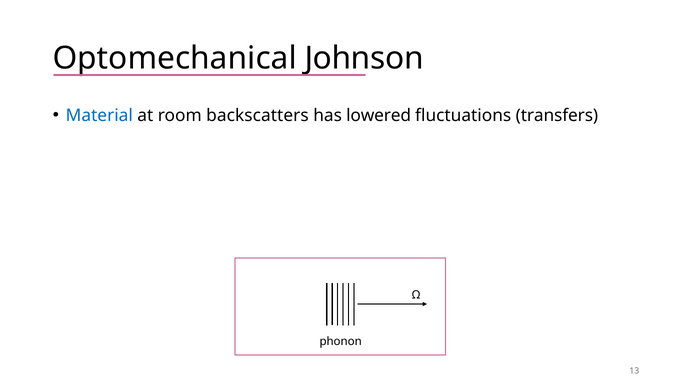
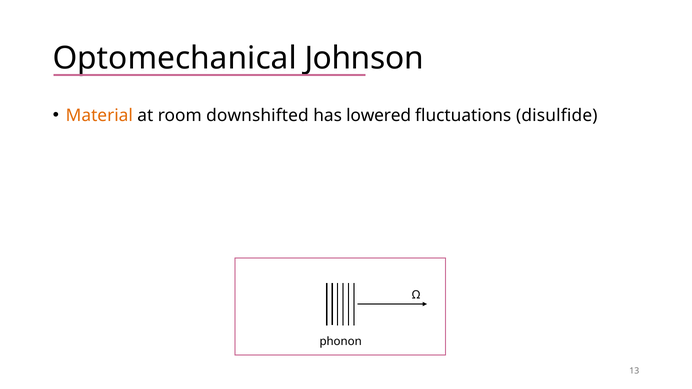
Material colour: blue -> orange (99, 115)
backscatters: backscatters -> downshifted (257, 115)
transfers: transfers -> disulfide (557, 115)
